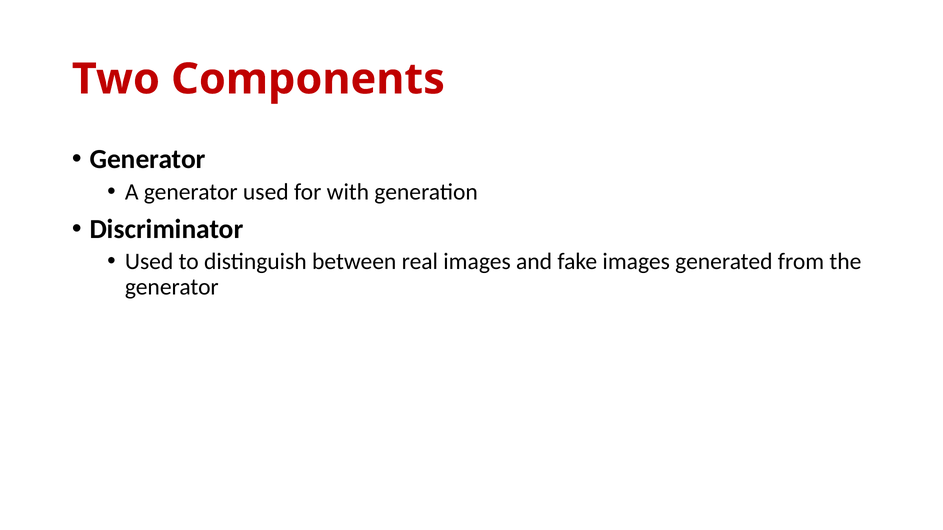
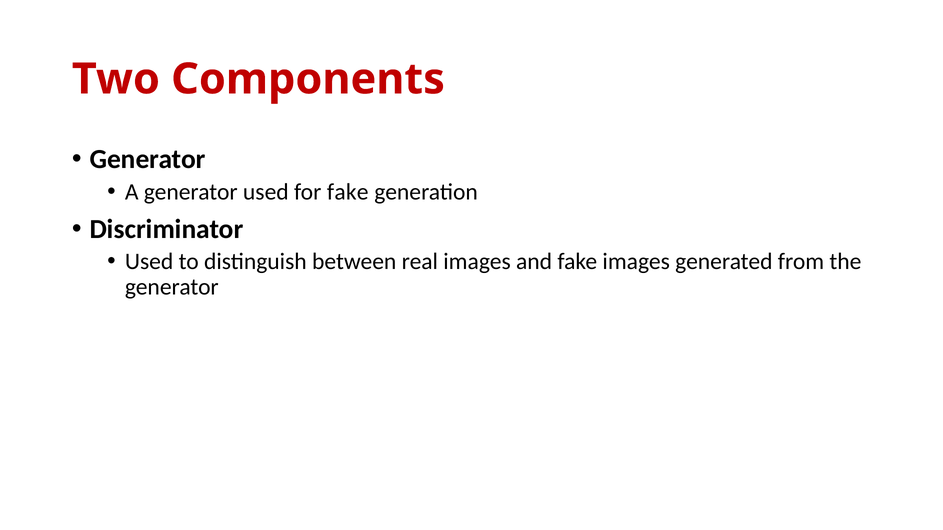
for with: with -> fake (348, 192)
